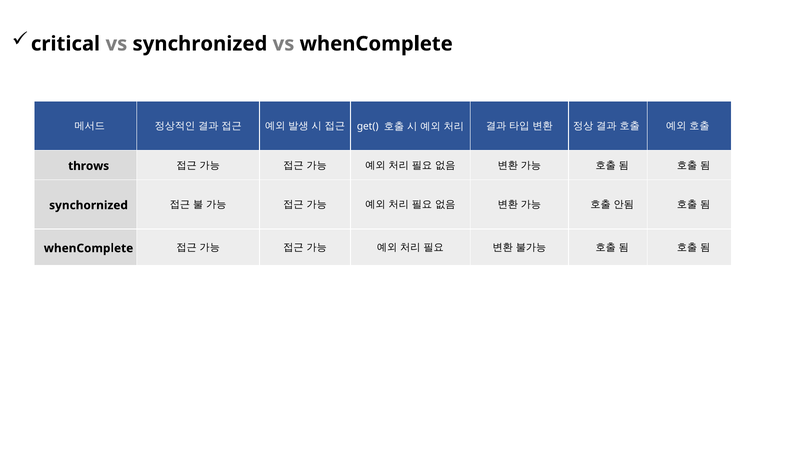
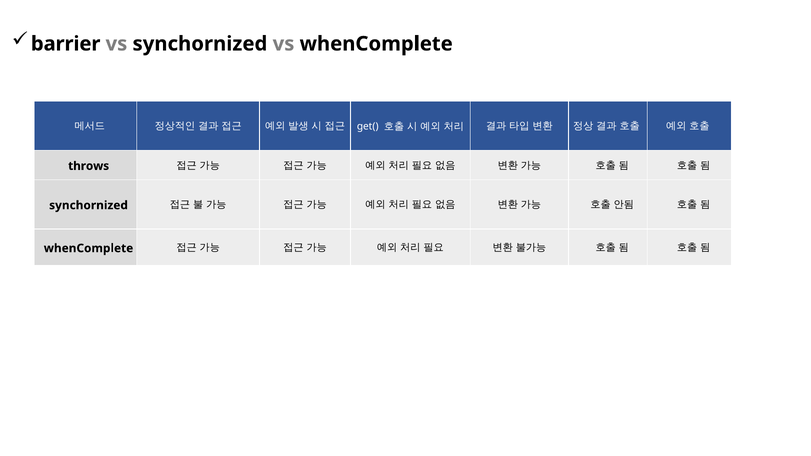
critical: critical -> barrier (66, 44)
vs synchronized: synchronized -> synchornized (200, 44)
